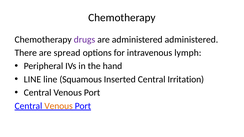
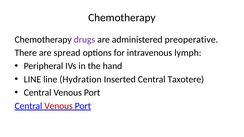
administered administered: administered -> preoperative (191, 40)
Squamous: Squamous -> Hydration (81, 79)
Irritation: Irritation -> Taxotere (186, 79)
Venous colour: orange -> red (59, 106)
